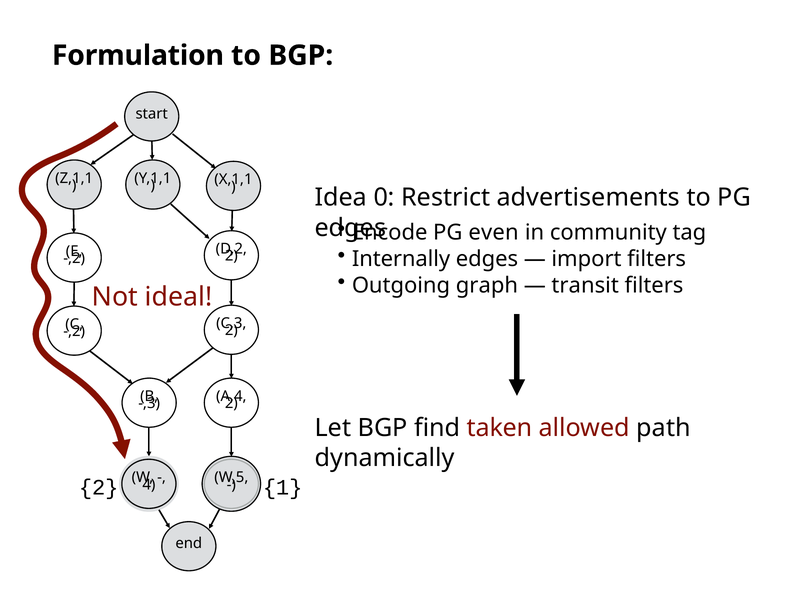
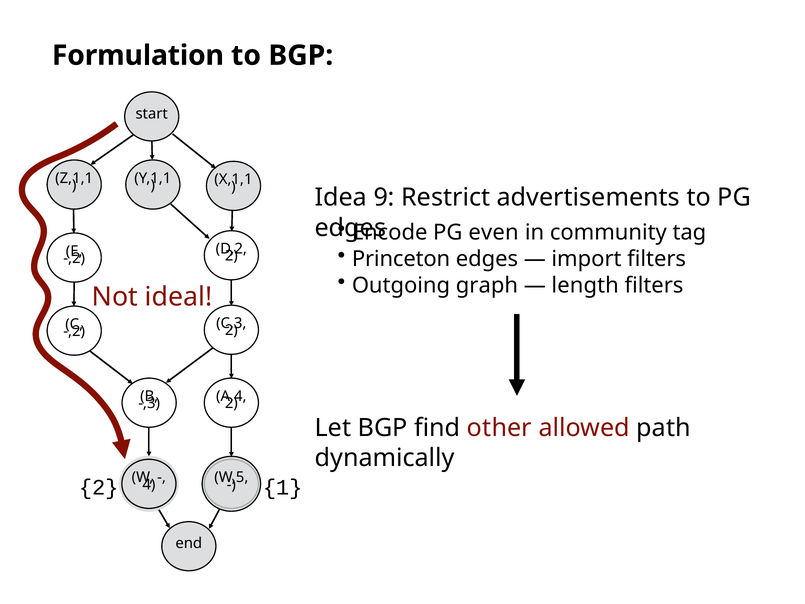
0: 0 -> 9 (384, 197)
Internally: Internally -> Princeton (401, 259)
transit: transit -> length (585, 285)
taken: taken -> other (499, 428)
